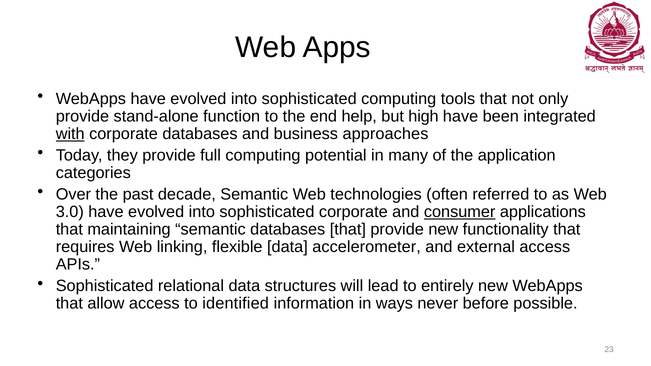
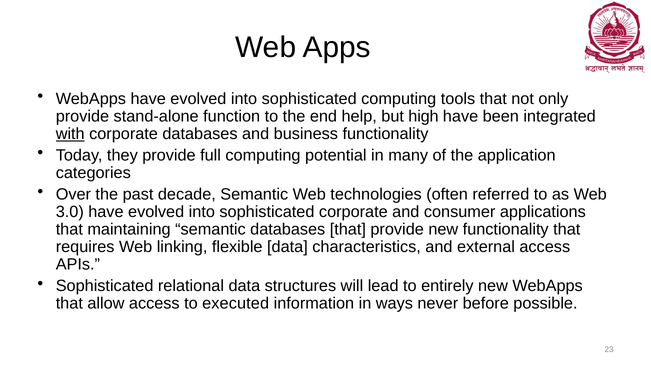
business approaches: approaches -> functionality (386, 134)
consumer underline: present -> none (460, 212)
accelerometer: accelerometer -> characteristics (367, 247)
identified: identified -> executed (236, 304)
